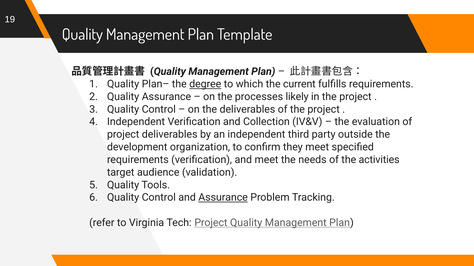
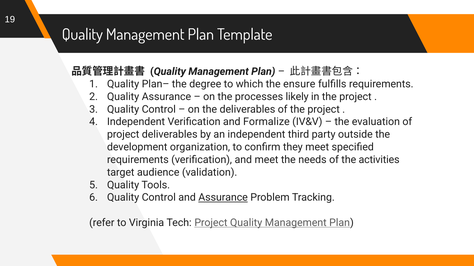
degree underline: present -> none (205, 84)
current: current -> ensure (299, 84)
Collection: Collection -> Formalize (266, 122)
